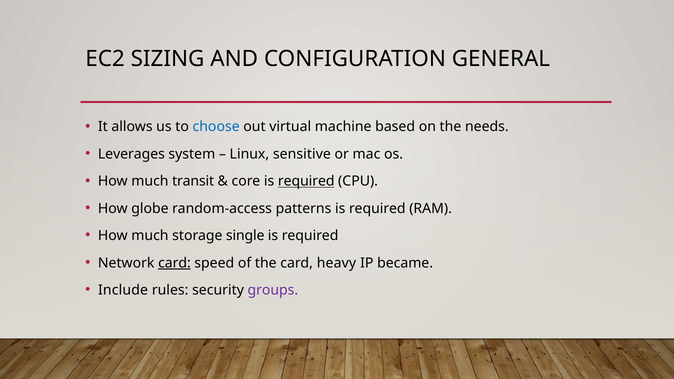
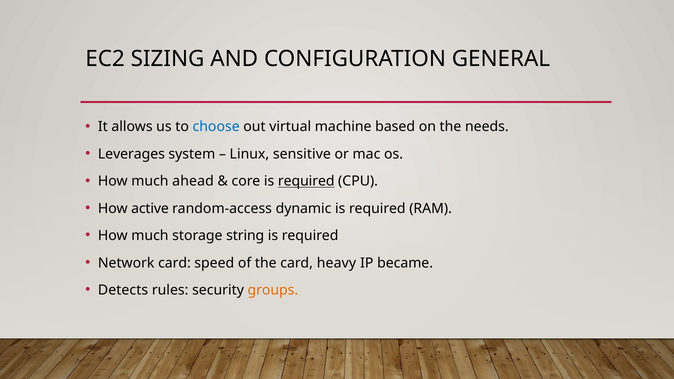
transit: transit -> ahead (193, 181)
globe: globe -> active (150, 208)
patterns: patterns -> dynamic (304, 208)
single: single -> string (245, 236)
card underline: present -> none (174, 263)
Include: Include -> Detects (123, 290)
groups colour: purple -> orange (273, 290)
